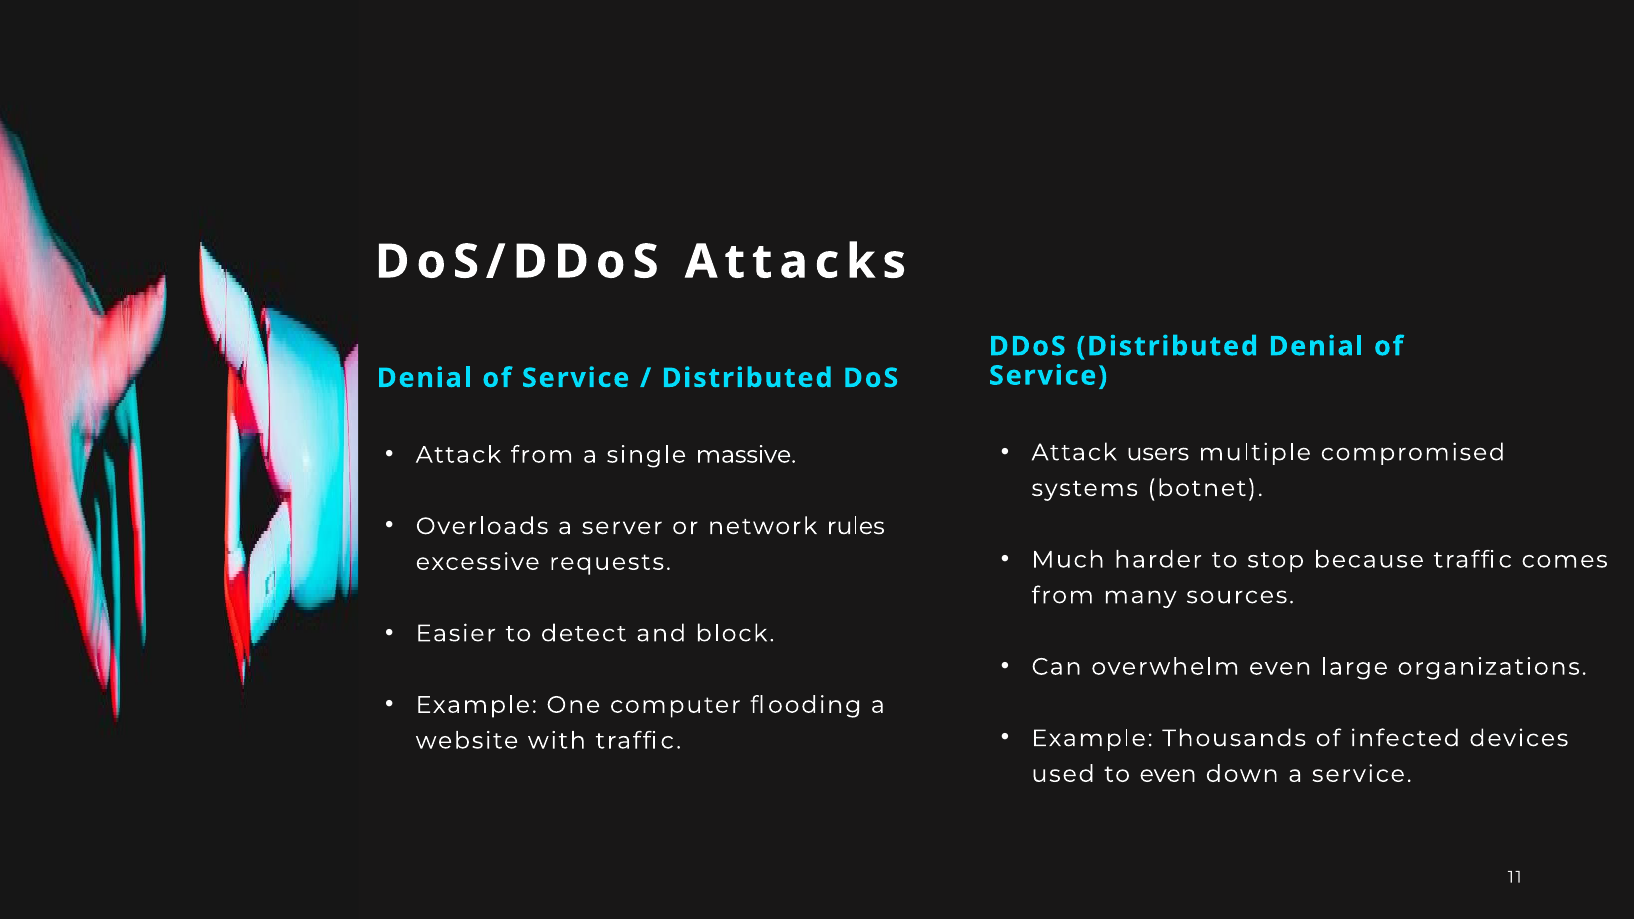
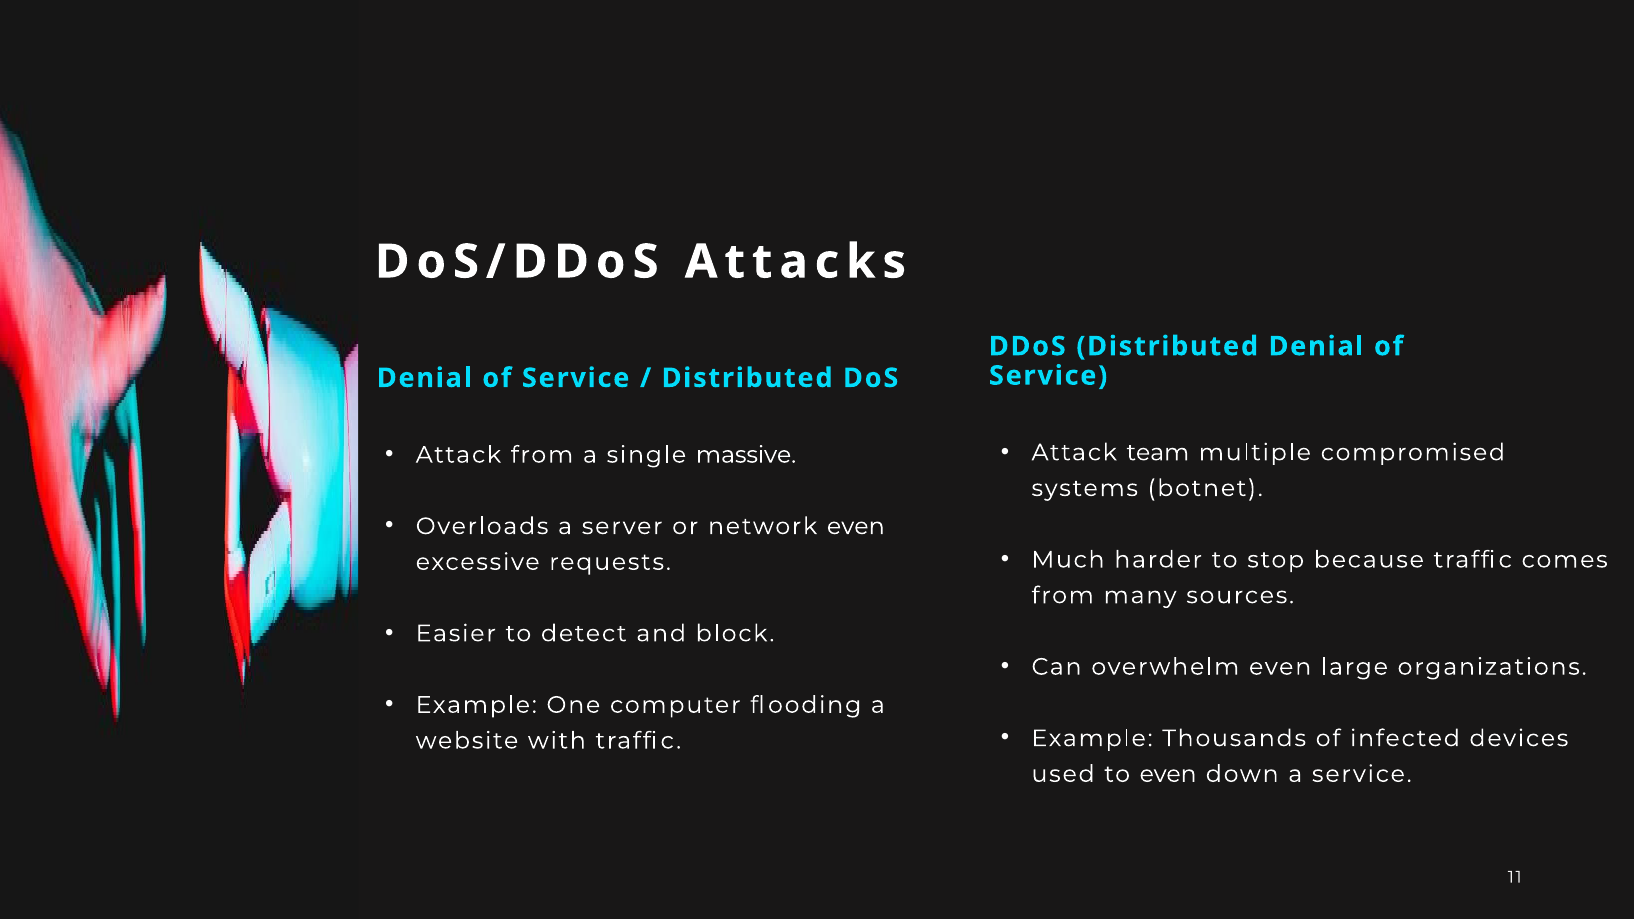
users: users -> team (1158, 453)
network rules: rules -> even (856, 526)
